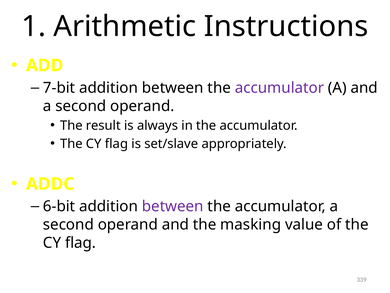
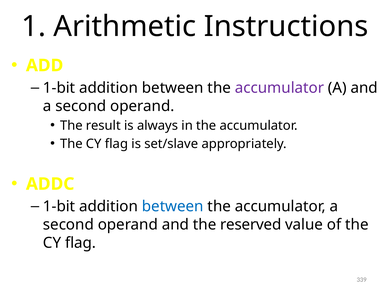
7-bit: 7-bit -> 1-bit (59, 88)
6-bit: 6-bit -> 1-bit (59, 206)
between colour: purple -> blue (173, 206)
masking: masking -> reserved (251, 224)
